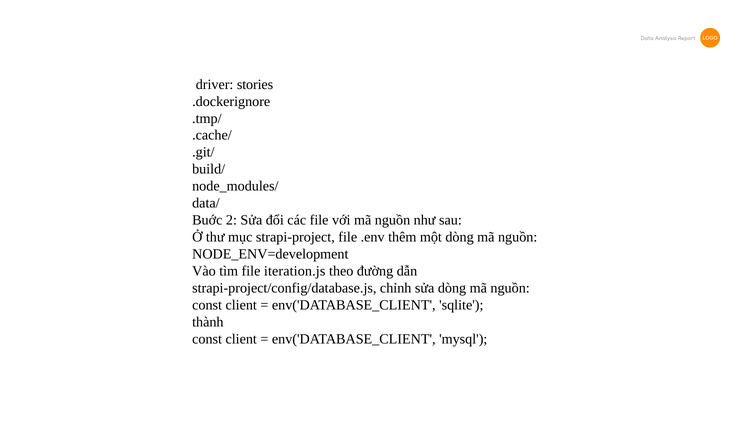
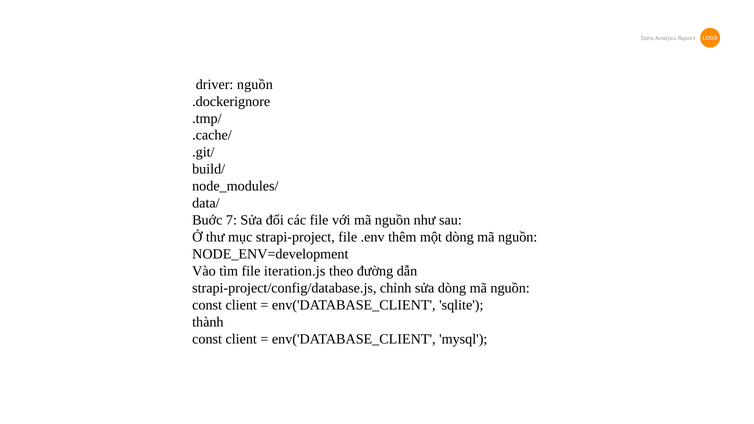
driver stories: stories -> nguồn (255, 84)
2: 2 -> 7 (231, 220)
